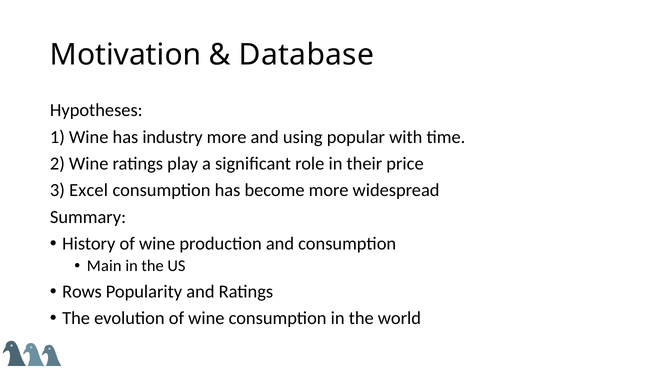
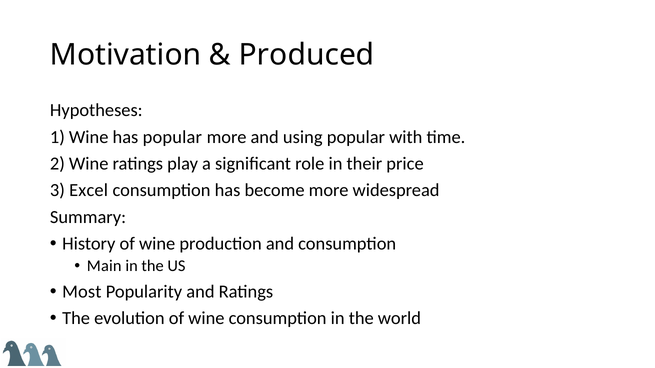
Database: Database -> Produced (307, 55)
has industry: industry -> popular (172, 137)
Rows: Rows -> Most (82, 292)
